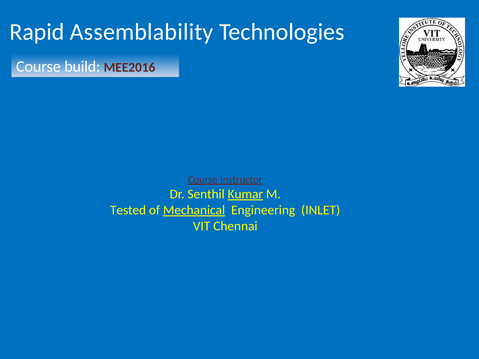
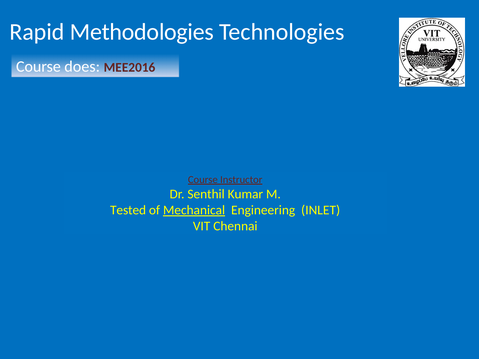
Assemblability: Assemblability -> Methodologies (142, 32)
build: build -> does (82, 67)
Kumar underline: present -> none (245, 194)
